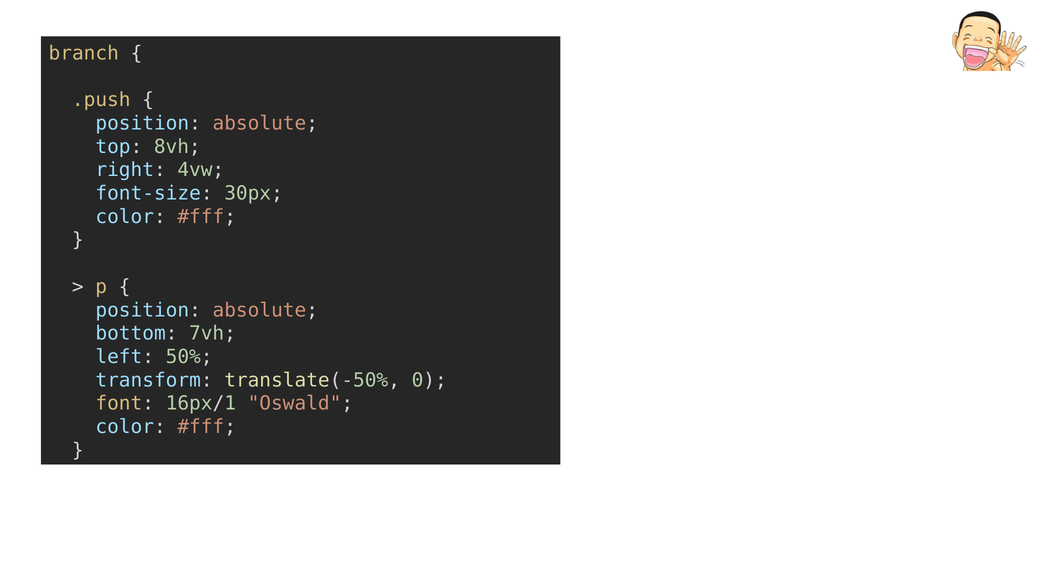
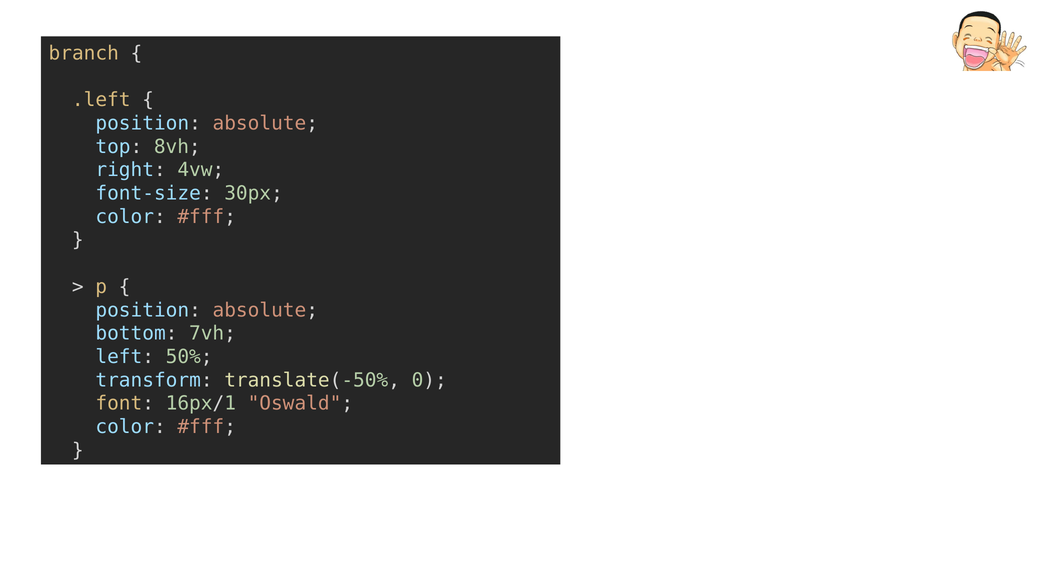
.push: .push -> .left (101, 100)
